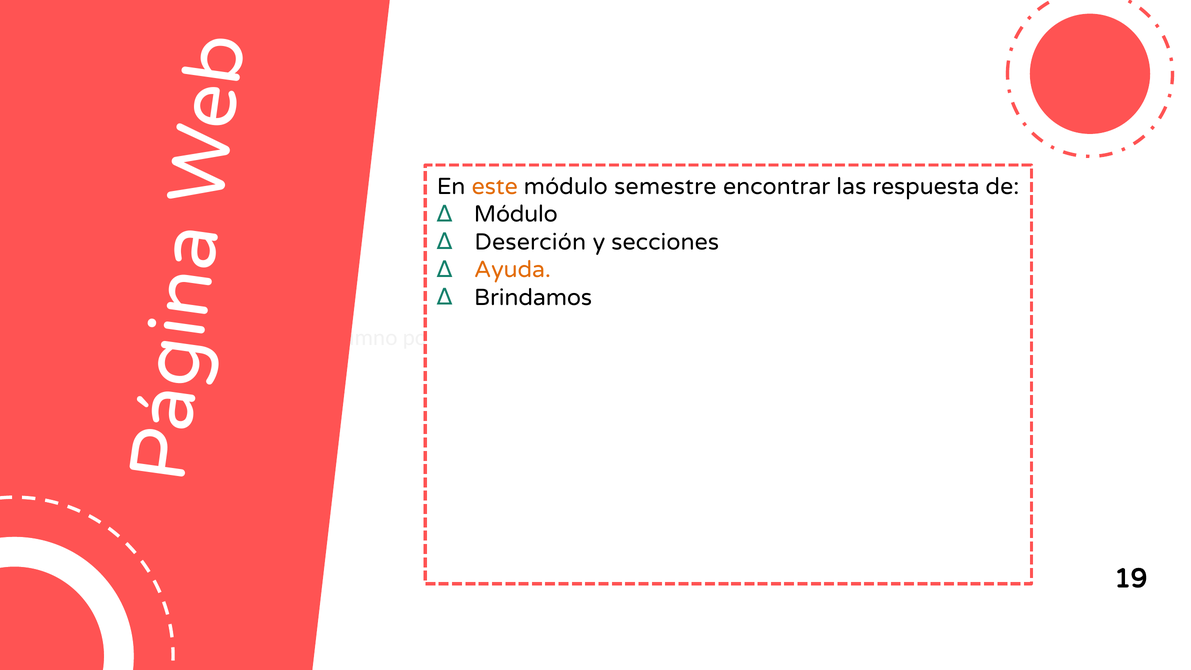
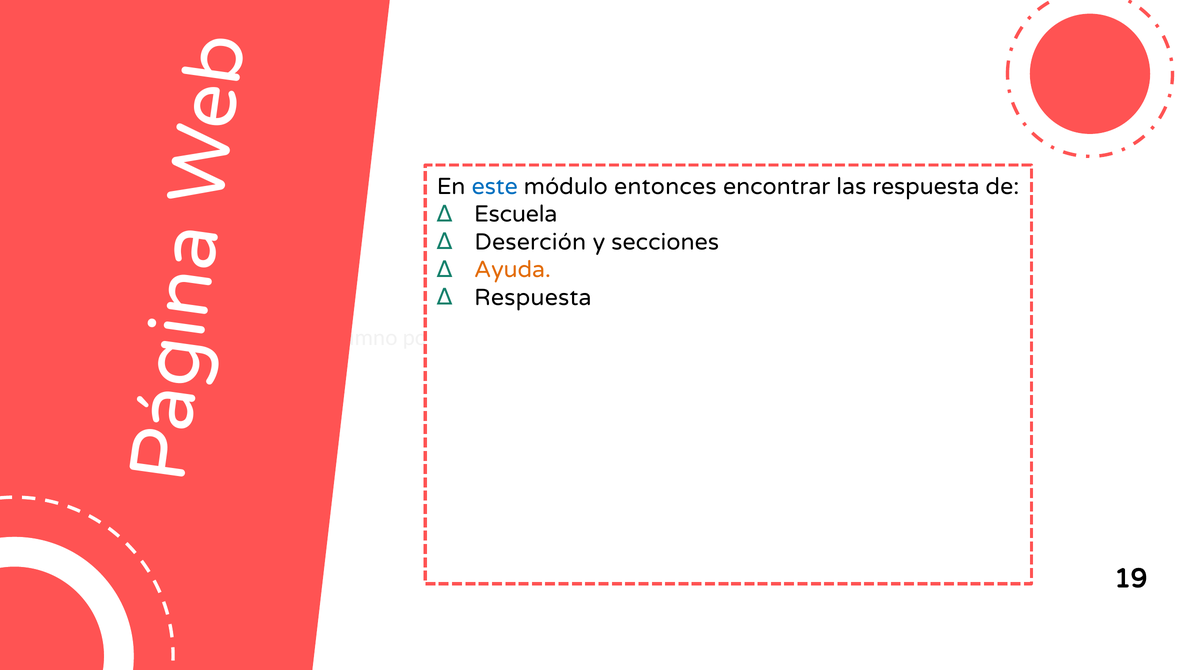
este colour: orange -> blue (495, 186)
semestre: semestre -> entonces (665, 186)
Módulo: Módulo -> Escuela (516, 214)
Brindamos: Brindamos -> Respuesta (533, 298)
